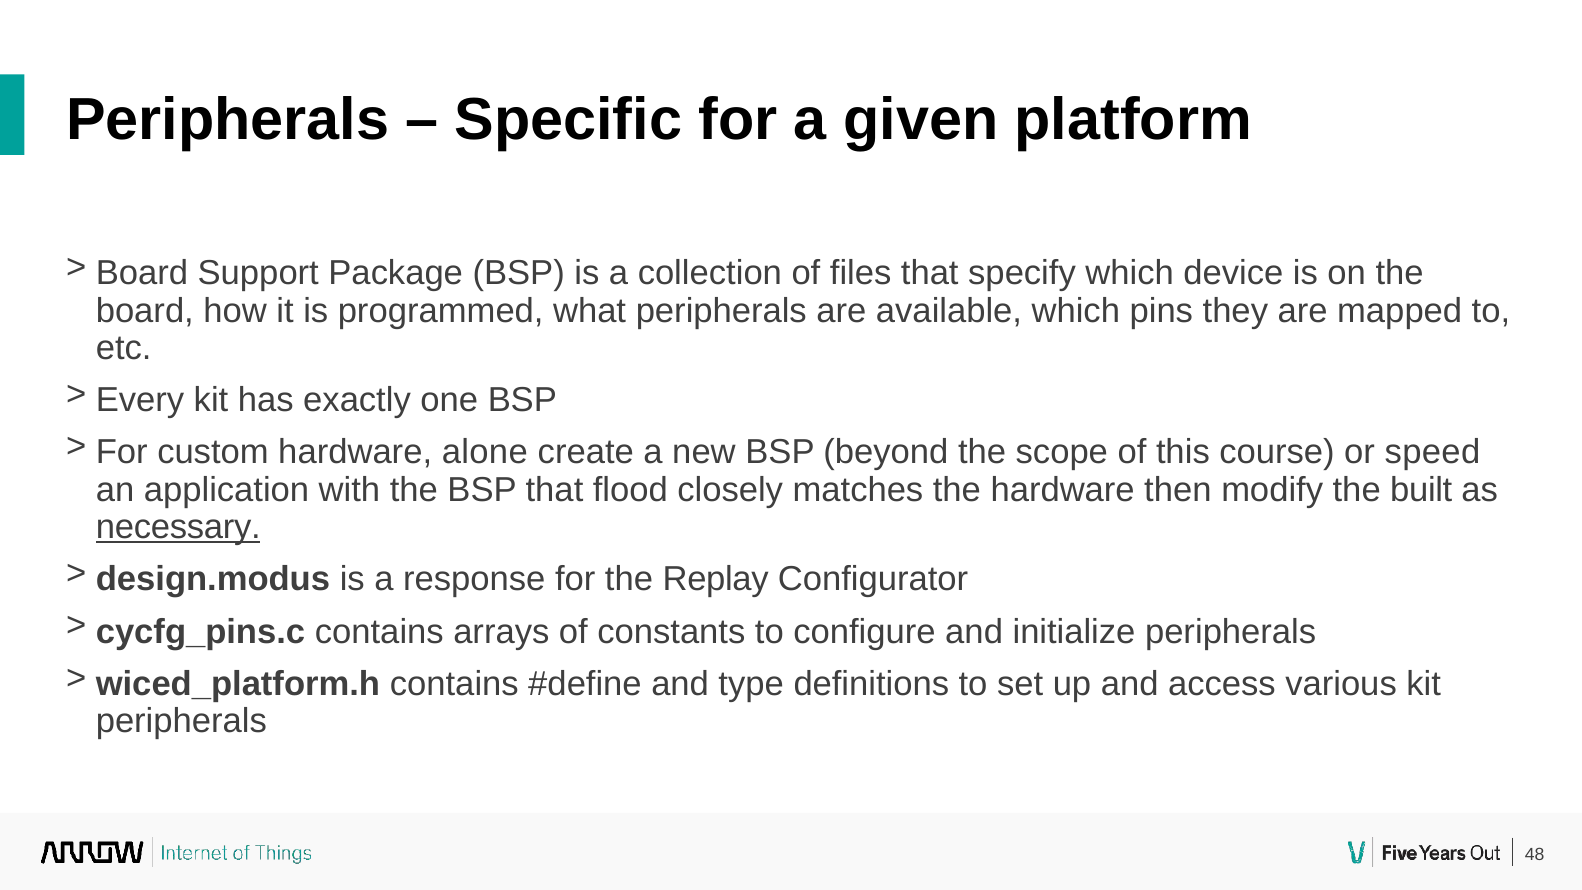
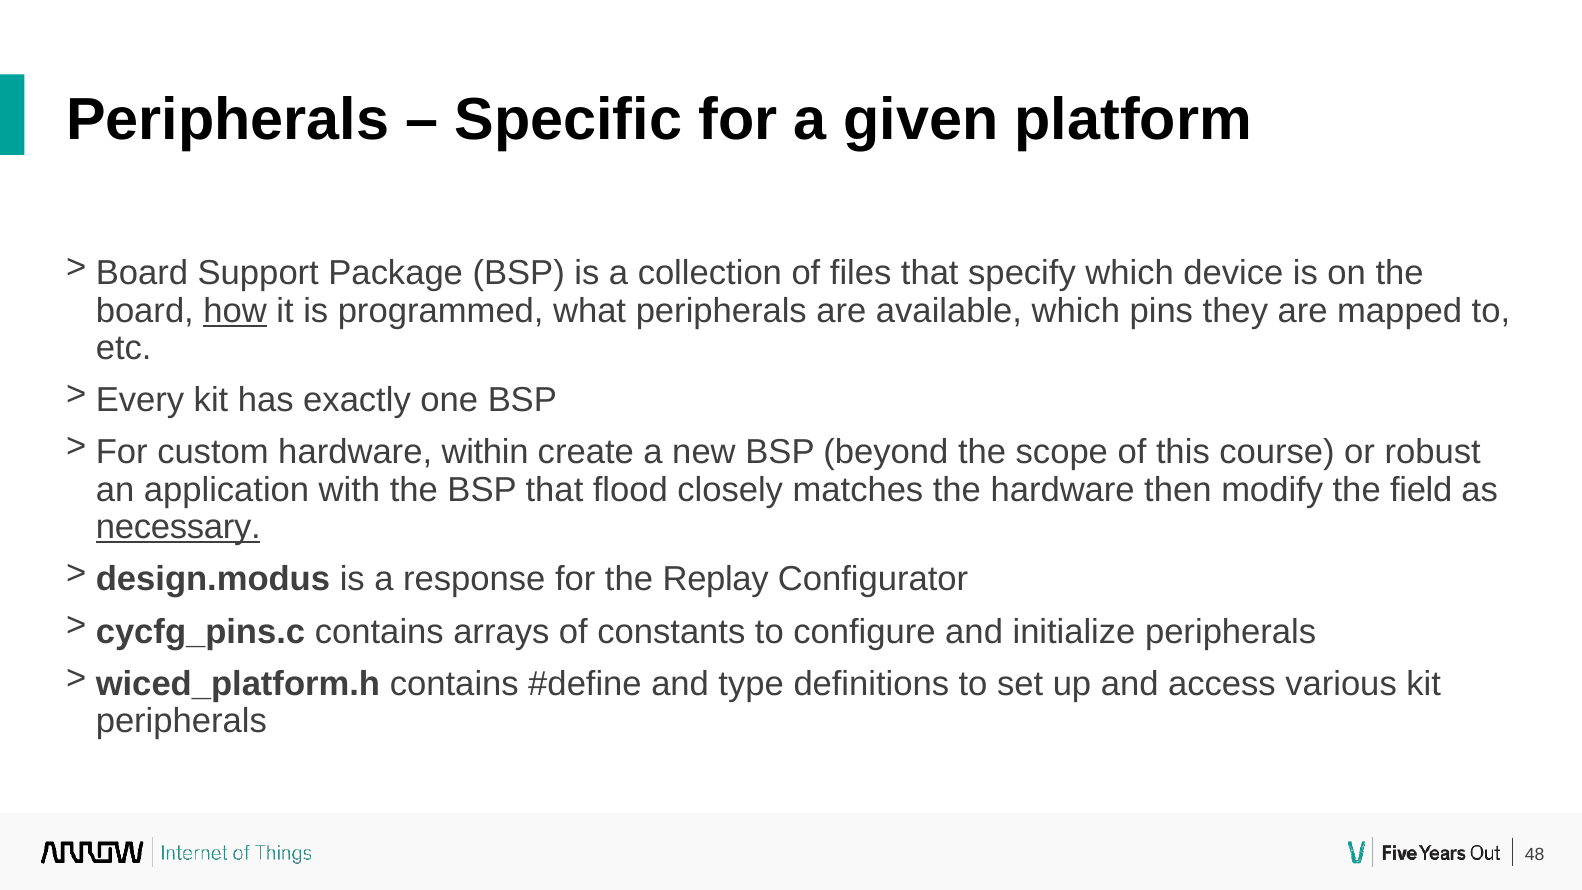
how underline: none -> present (235, 311)
alone: alone -> within (485, 452)
speed: speed -> robust (1433, 452)
built: built -> field (1421, 490)
